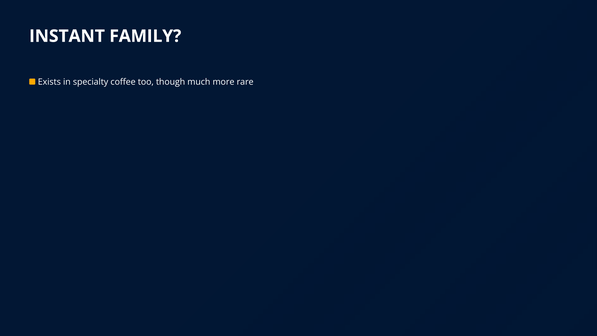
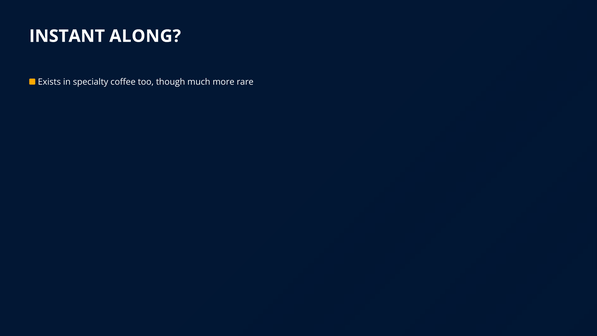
FAMILY: FAMILY -> ALONG (145, 36)
